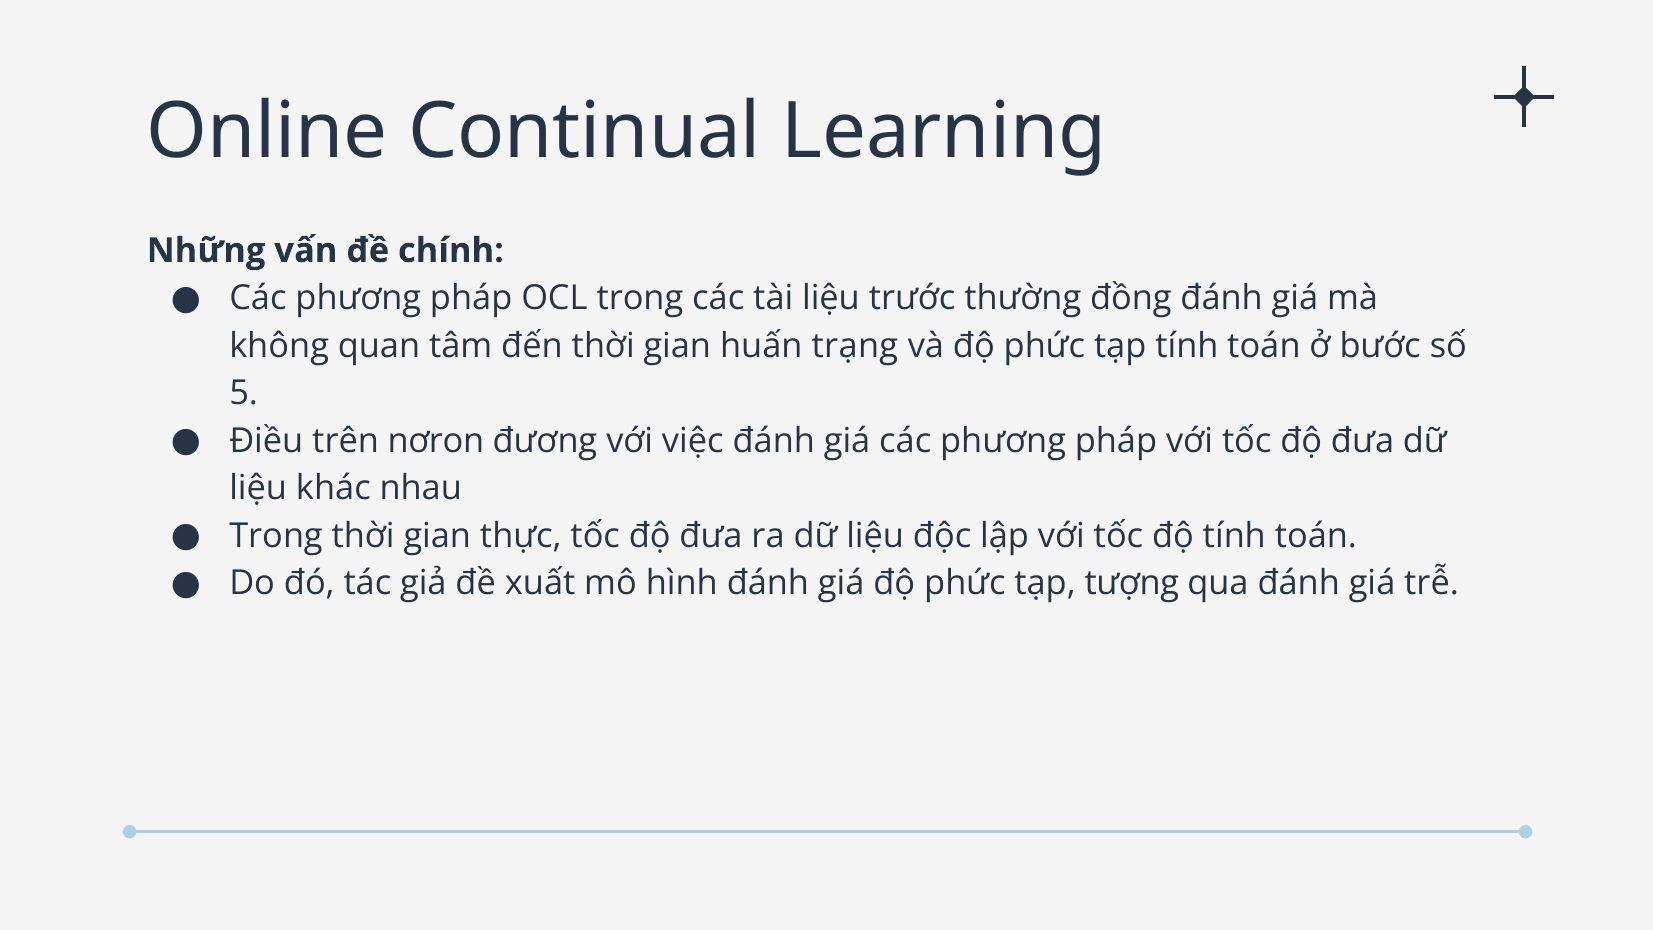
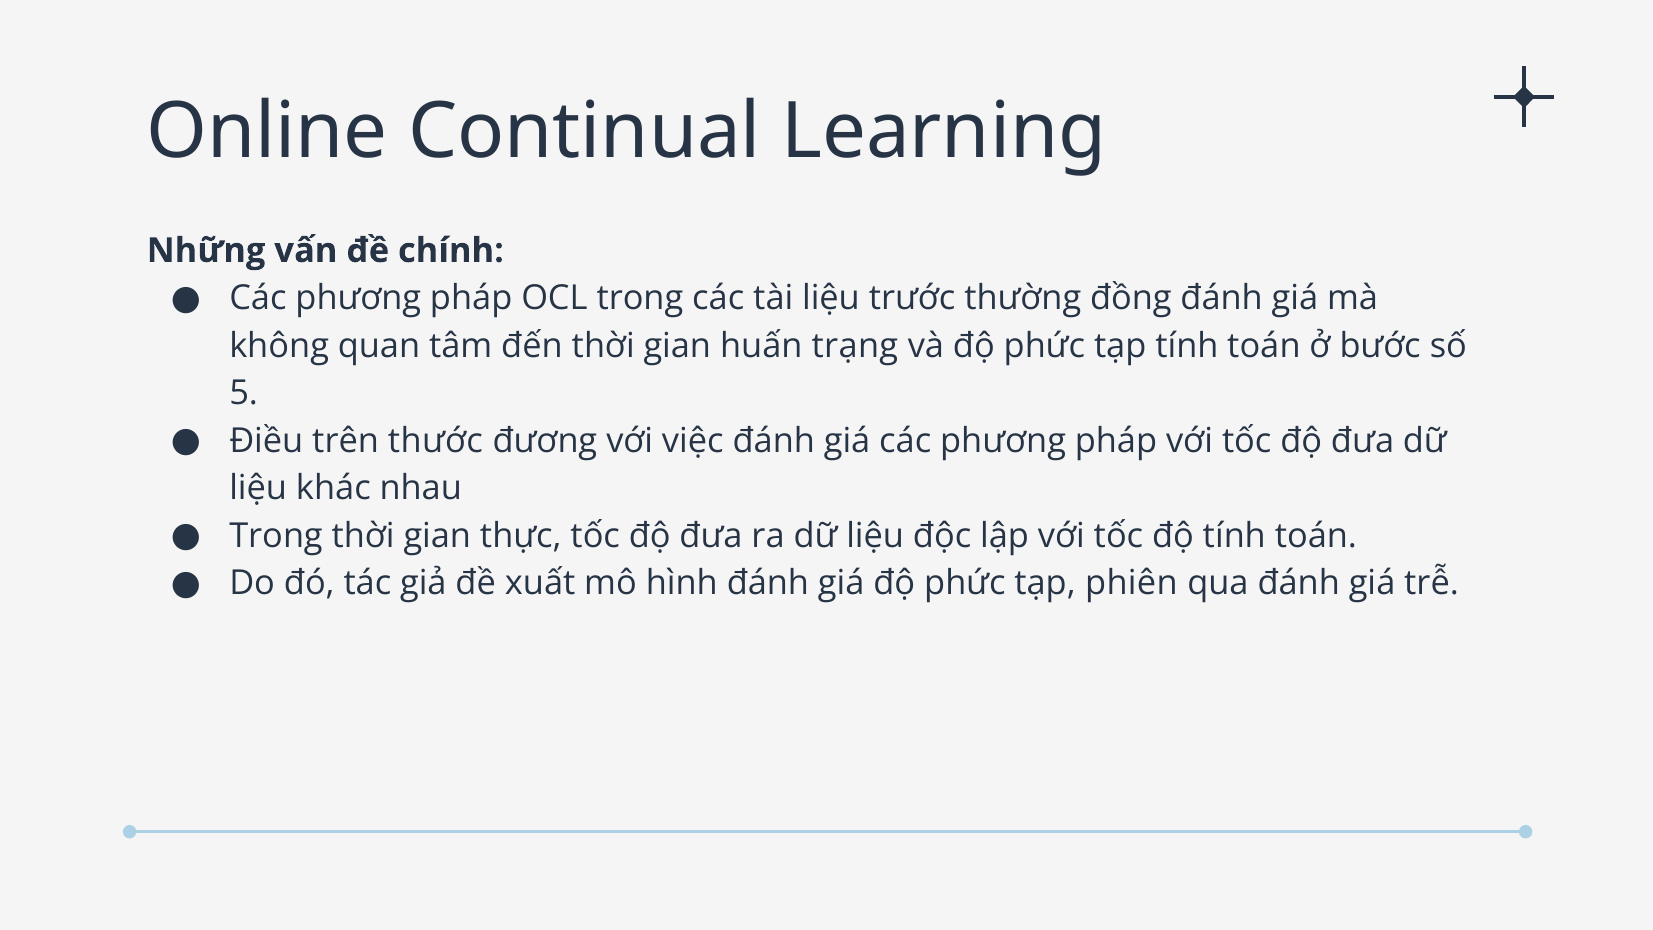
nơron: nơron -> thước (435, 441)
tượng: tượng -> phiên (1131, 583)
